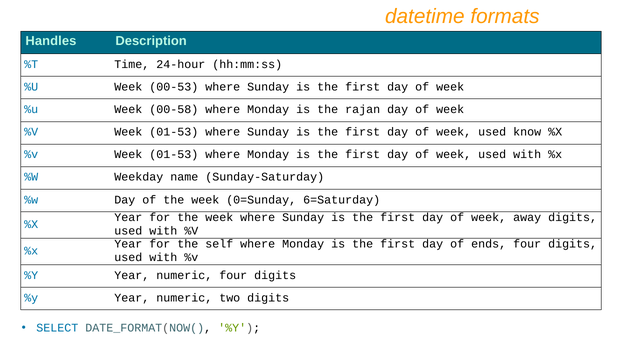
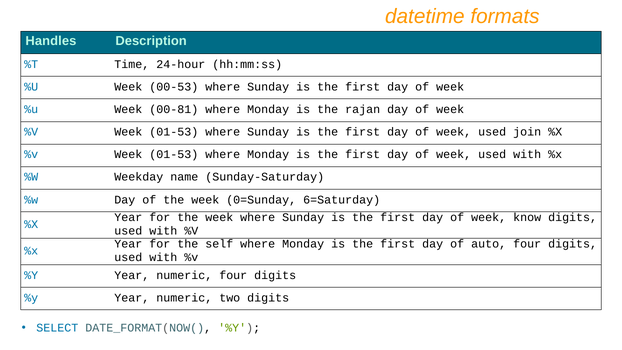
00-58: 00-58 -> 00-81 (174, 109)
know: know -> join (527, 132)
away: away -> know (527, 218)
ends: ends -> auto (489, 244)
